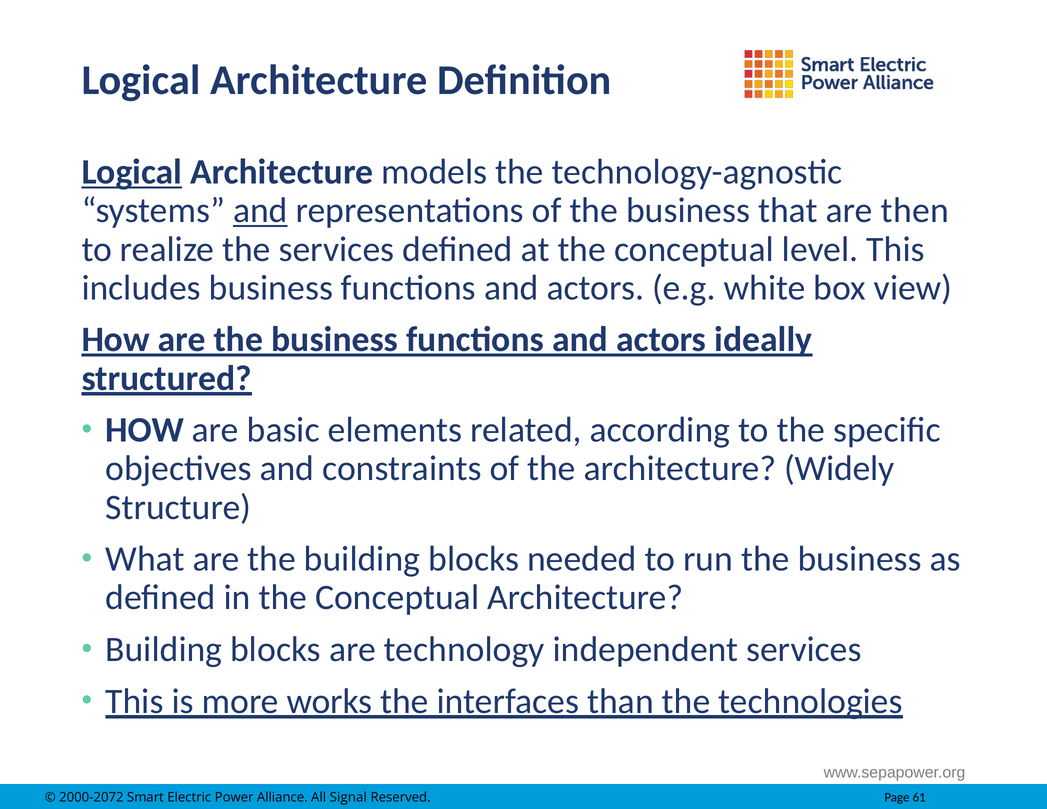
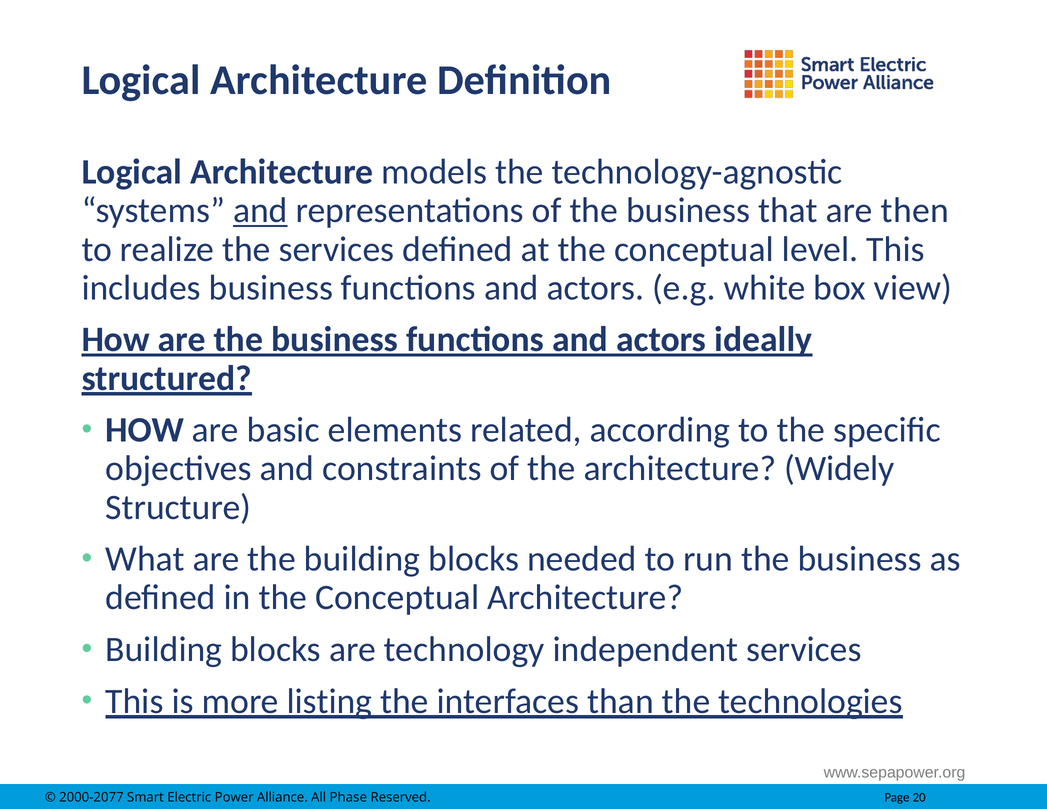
Logical underline: present -> none (132, 172)
works: works -> listing (330, 701)
2000-2072: 2000-2072 -> 2000-2077 (91, 798)
Signal: Signal -> Phase (348, 798)
61: 61 -> 20 (919, 798)
